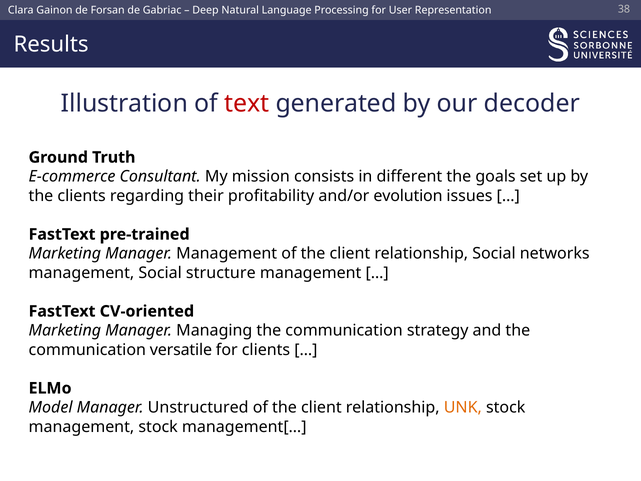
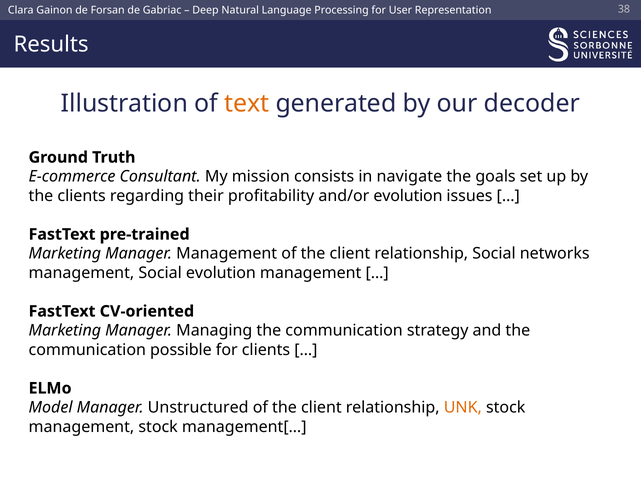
text colour: red -> orange (247, 103)
different: different -> navigate (409, 177)
Social structure: structure -> evolution (221, 273)
versatile: versatile -> possible (181, 350)
